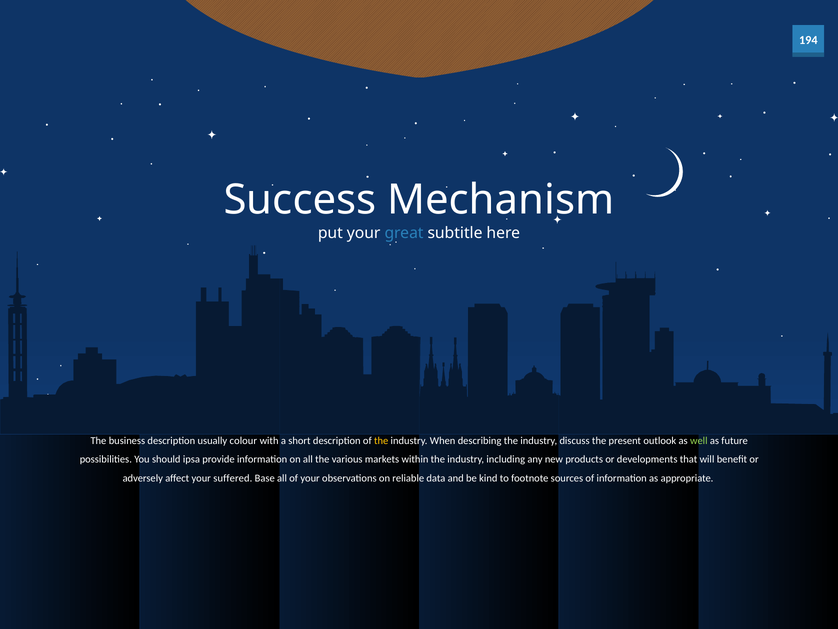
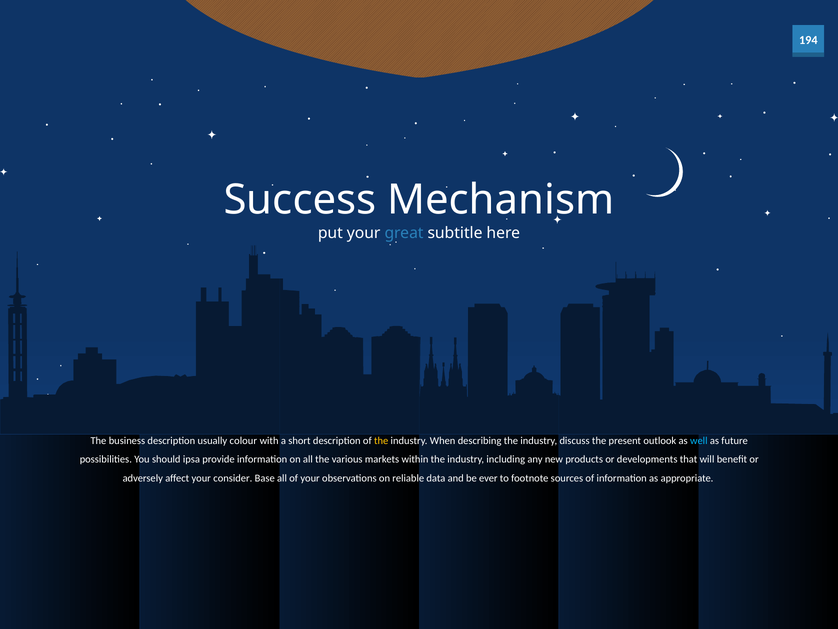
well colour: light green -> light blue (699, 440)
suffered: suffered -> consider (233, 478)
kind: kind -> ever (488, 478)
